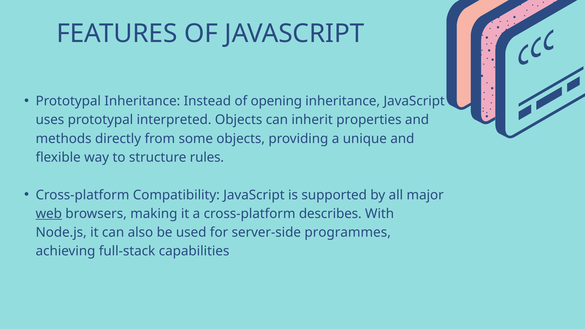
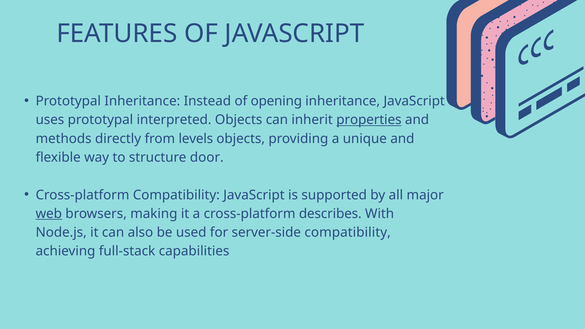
properties underline: none -> present (369, 120)
some: some -> levels (196, 139)
rules: rules -> door (207, 157)
server-side programmes: programmes -> compatibility (348, 232)
